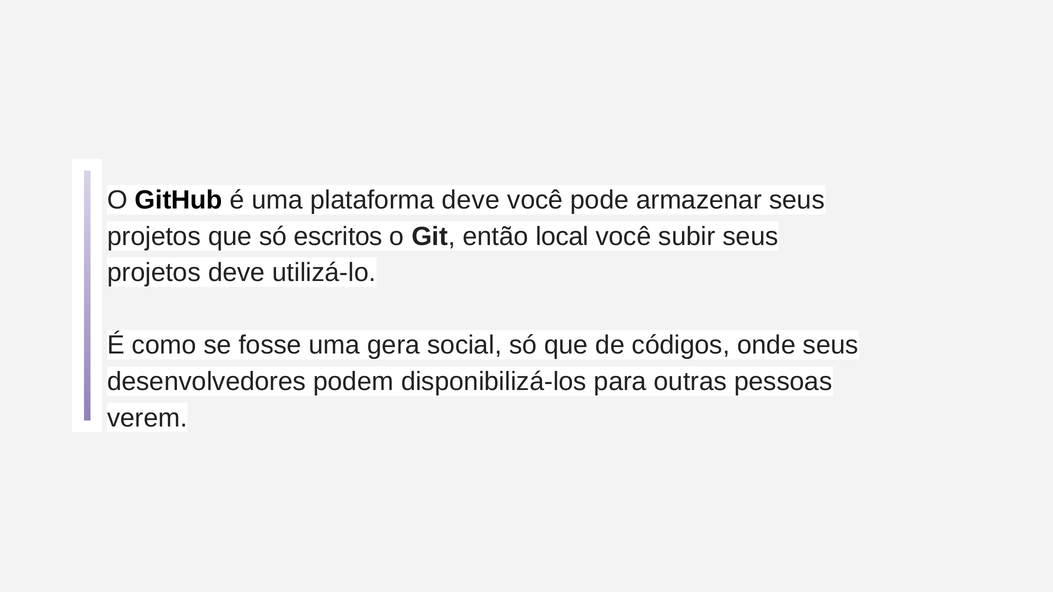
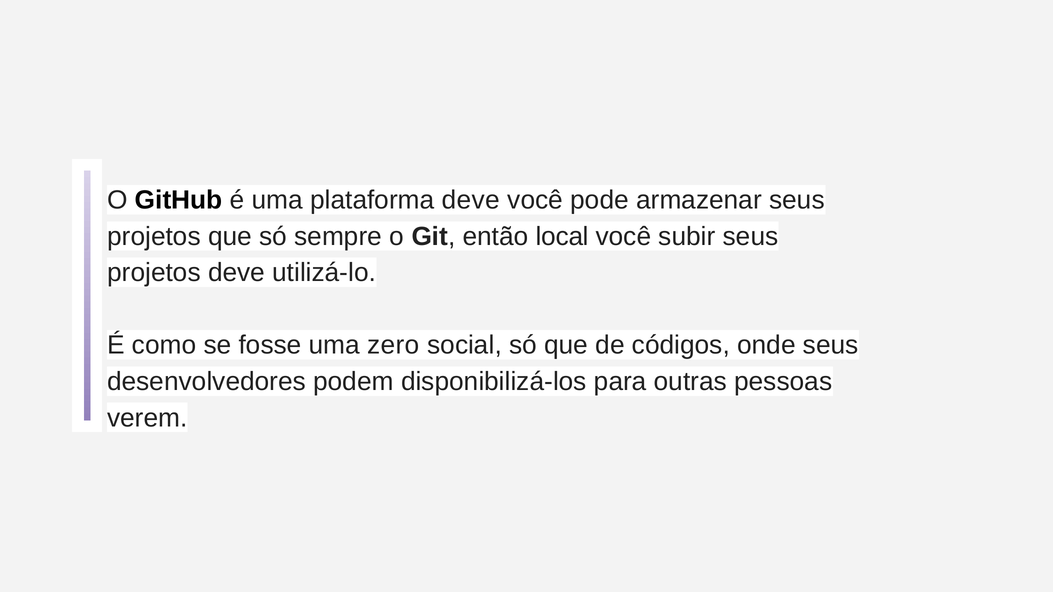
escritos: escritos -> sempre (338, 237)
gera: gera -> zero (393, 345)
